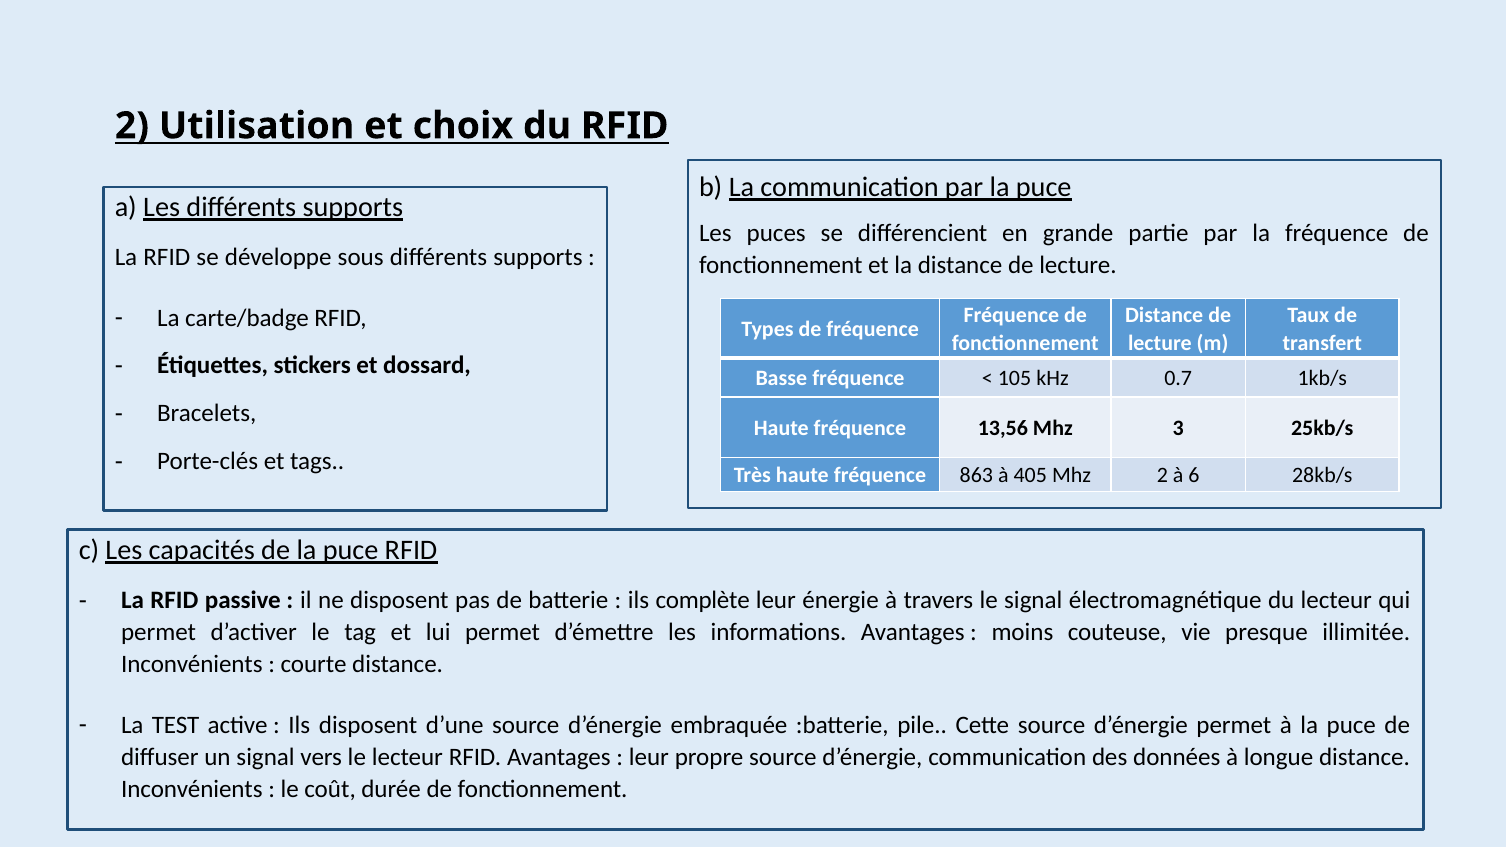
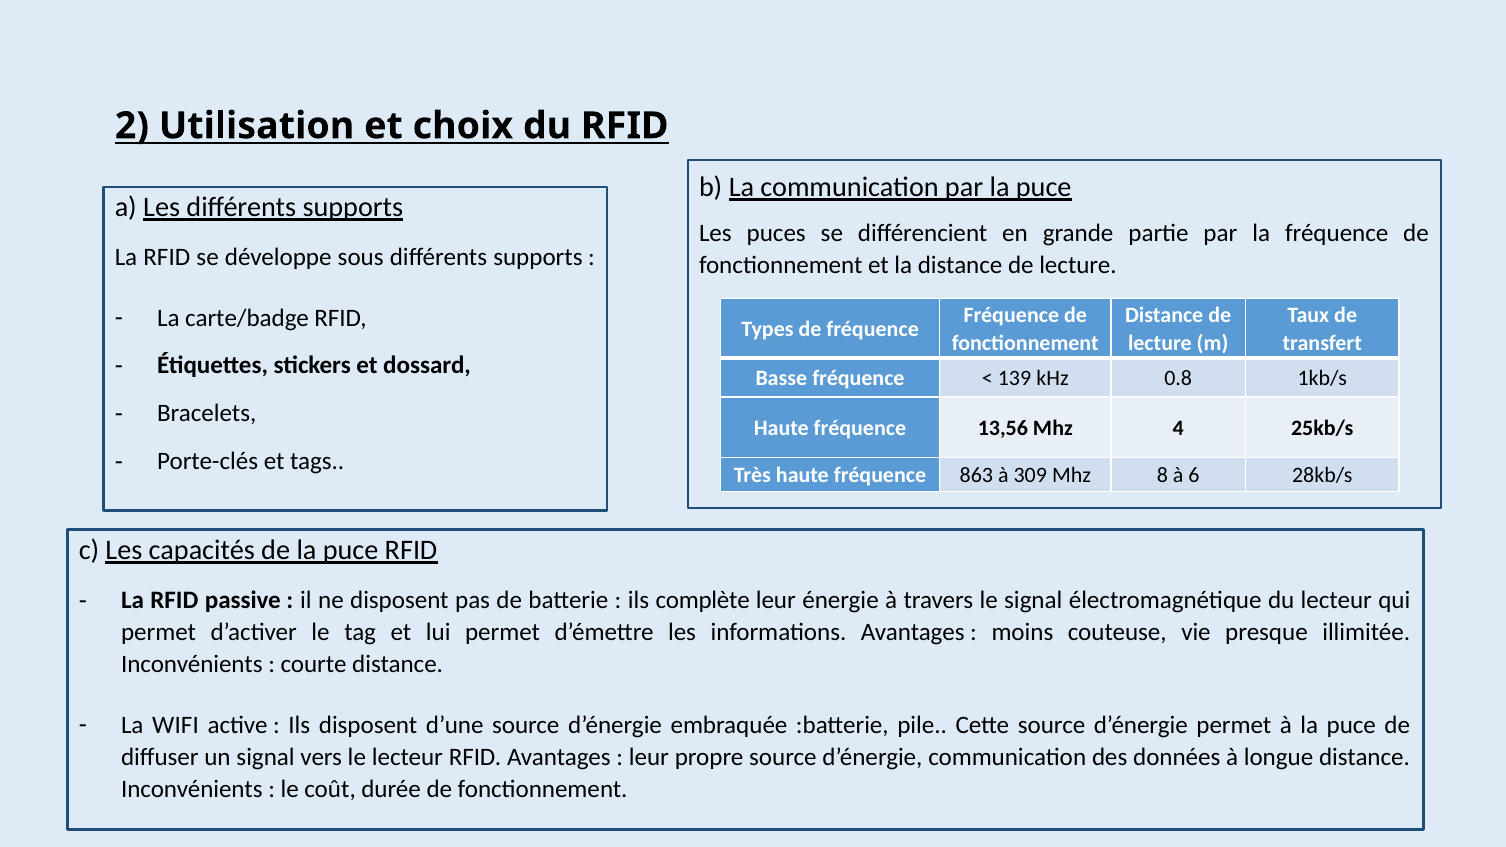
105: 105 -> 139 (1015, 379)
0.7: 0.7 -> 0.8 (1178, 379)
3: 3 -> 4 (1178, 428)
405: 405 -> 309 (1030, 476)
Mhz 2: 2 -> 8 (1162, 476)
TEST: TEST -> WIFI (175, 725)
